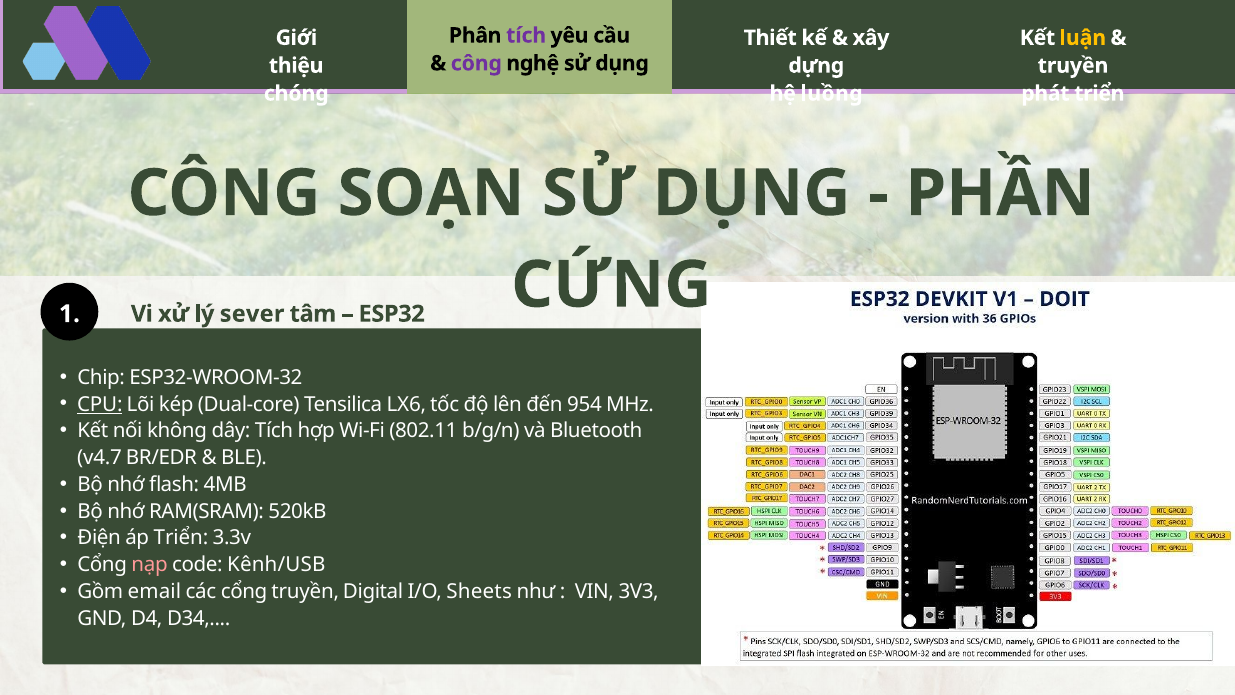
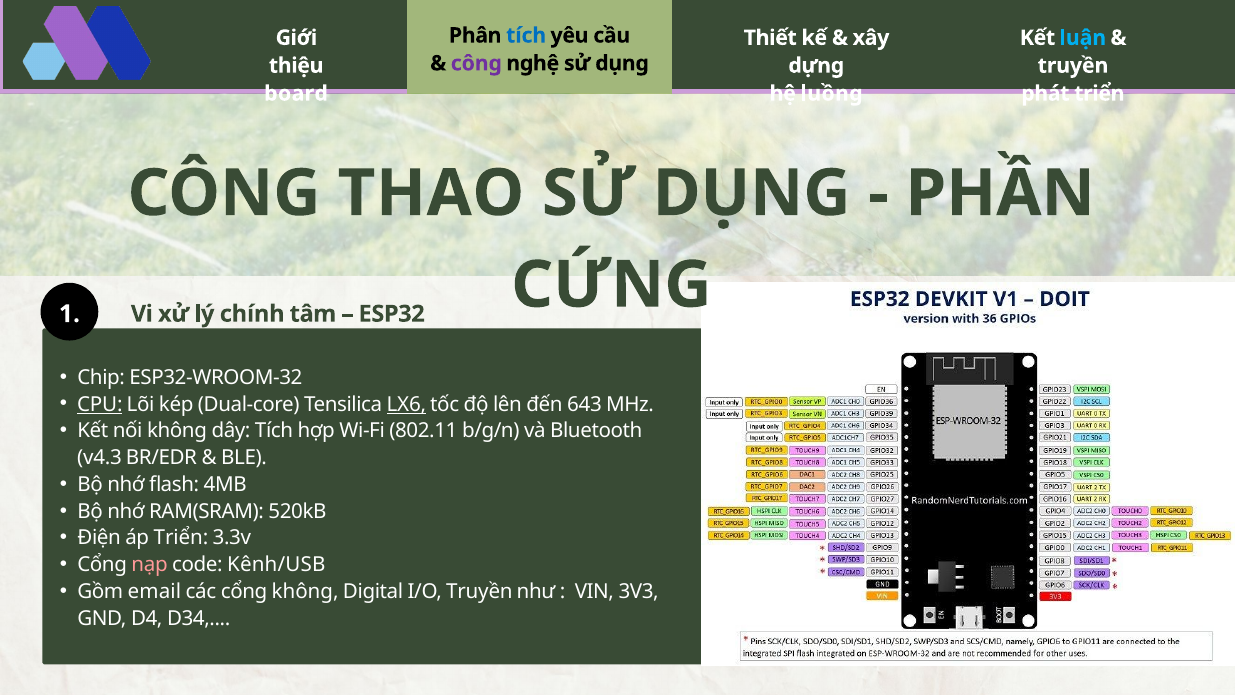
tích colour: purple -> blue (526, 35)
luận colour: yellow -> light blue (1083, 38)
chóng: chóng -> board (296, 93)
SOẠN: SOẠN -> THAO (431, 193)
sever: sever -> chính (252, 314)
LX6 underline: none -> present (406, 404)
954: 954 -> 643 (585, 404)
v4.7: v4.7 -> v4.3 (99, 458)
cổng truyền: truyền -> không (305, 591)
I/O Sheets: Sheets -> Truyền (479, 591)
